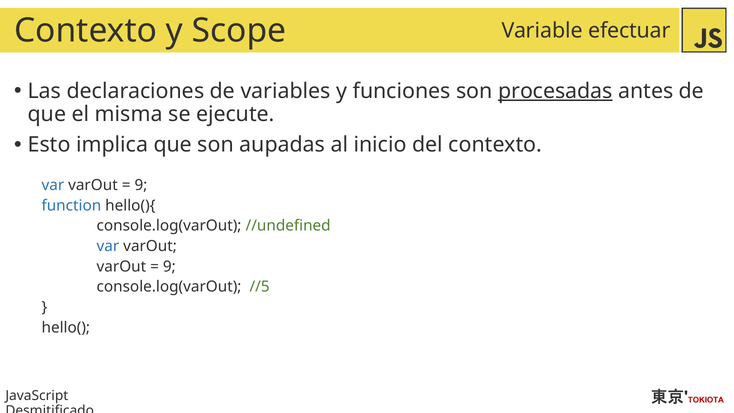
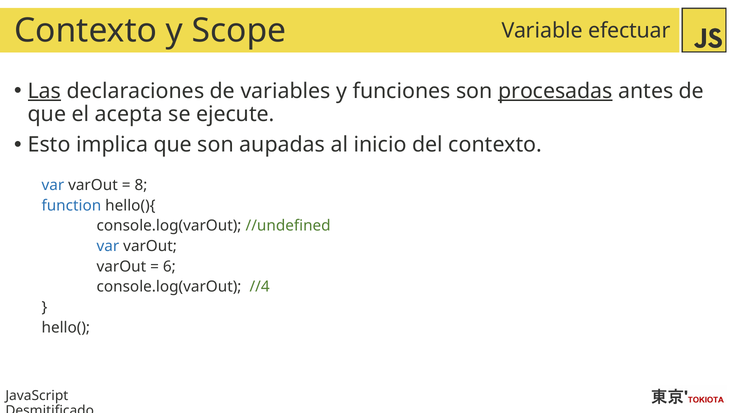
Las underline: none -> present (44, 91)
misma: misma -> acepta (129, 114)
9: 9 -> 8 (141, 185)
9: 9 -> 6 (169, 266)
//5: //5 -> //4 (260, 287)
